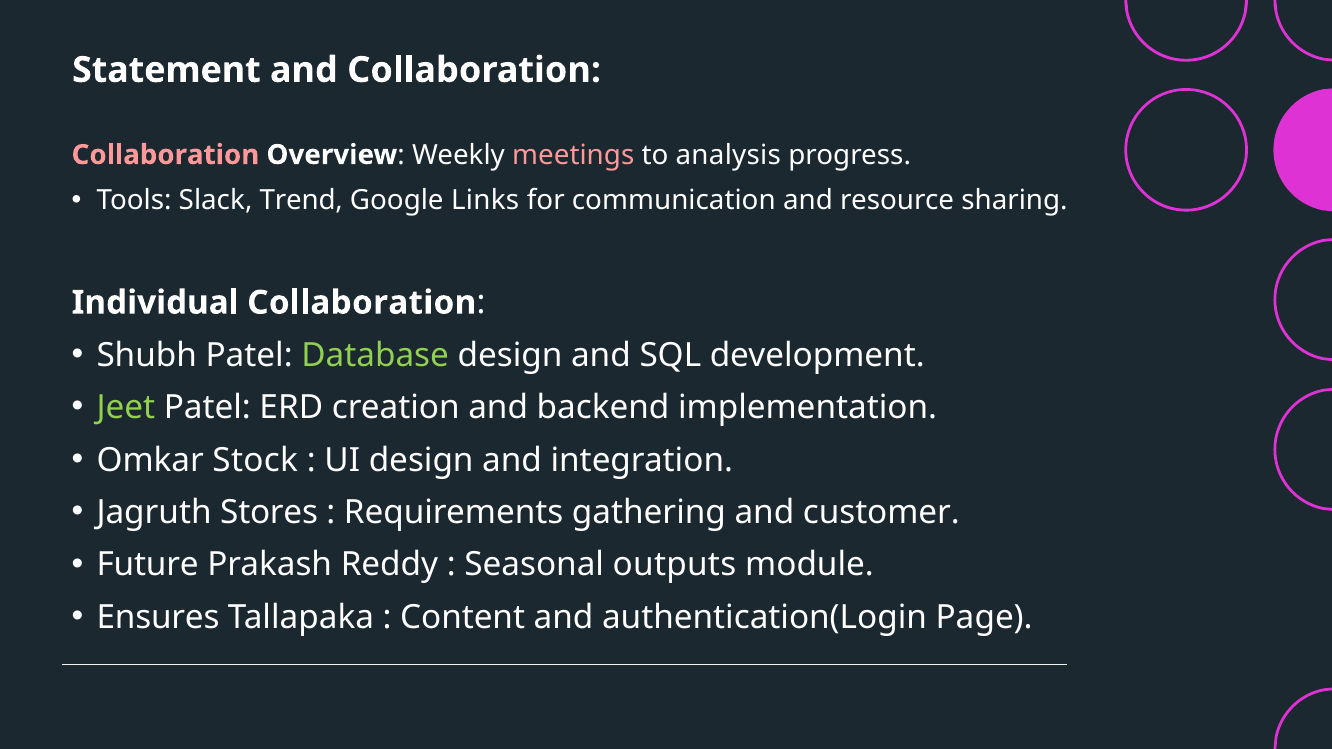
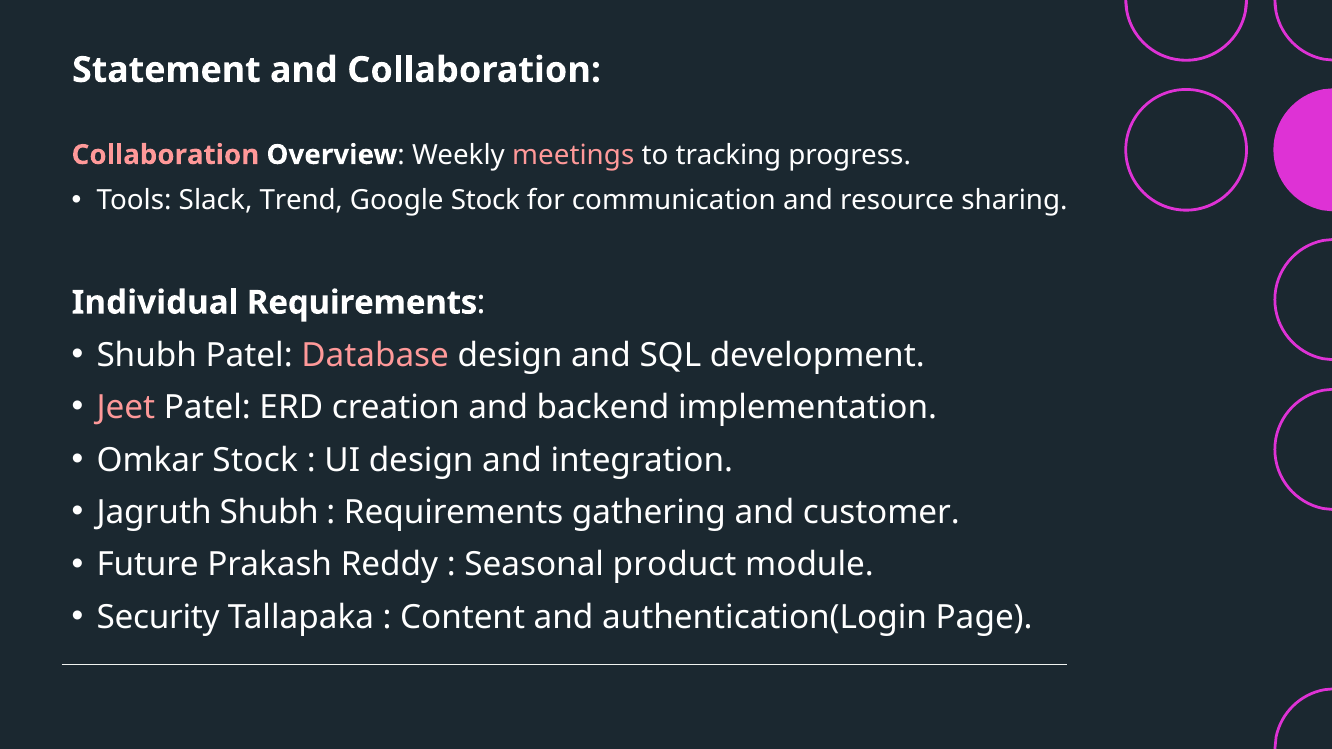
analysis: analysis -> tracking (728, 155)
Google Links: Links -> Stock (485, 201)
Individual Collaboration: Collaboration -> Requirements (362, 303)
Database colour: light green -> pink (375, 355)
Jeet colour: light green -> pink (126, 408)
Jagruth Stores: Stores -> Shubh (269, 513)
outputs: outputs -> product (675, 565)
Ensures: Ensures -> Security (158, 618)
